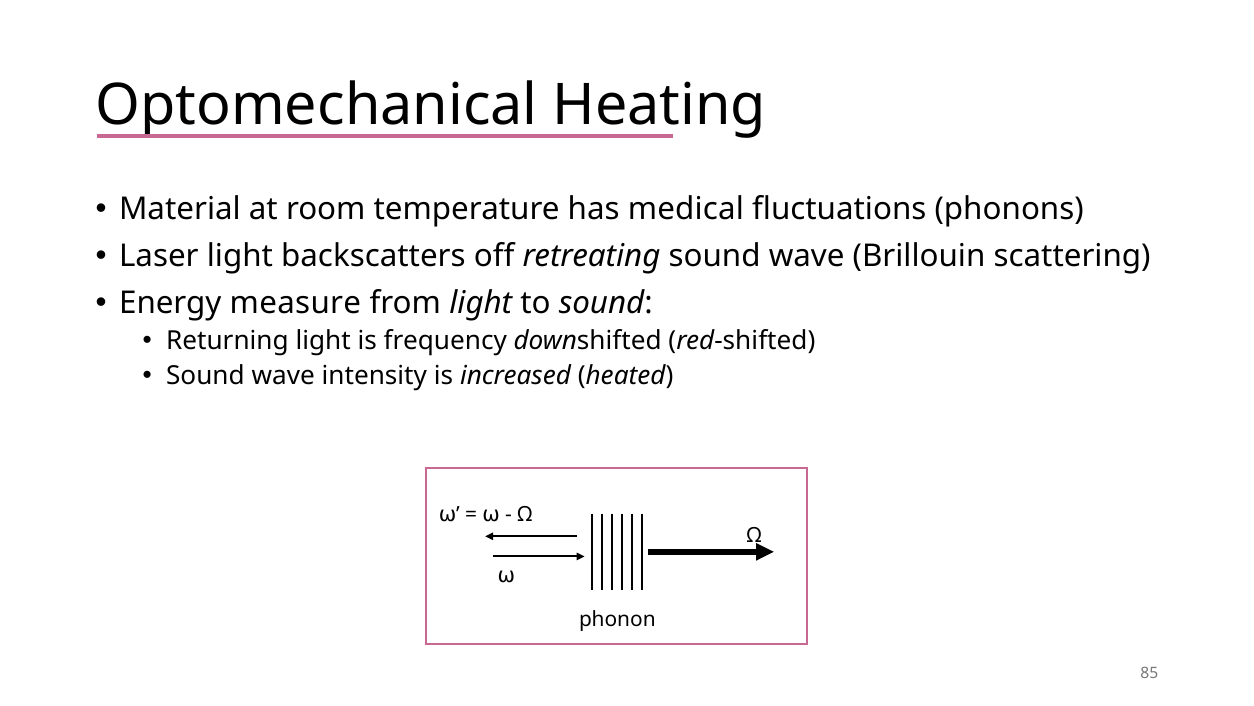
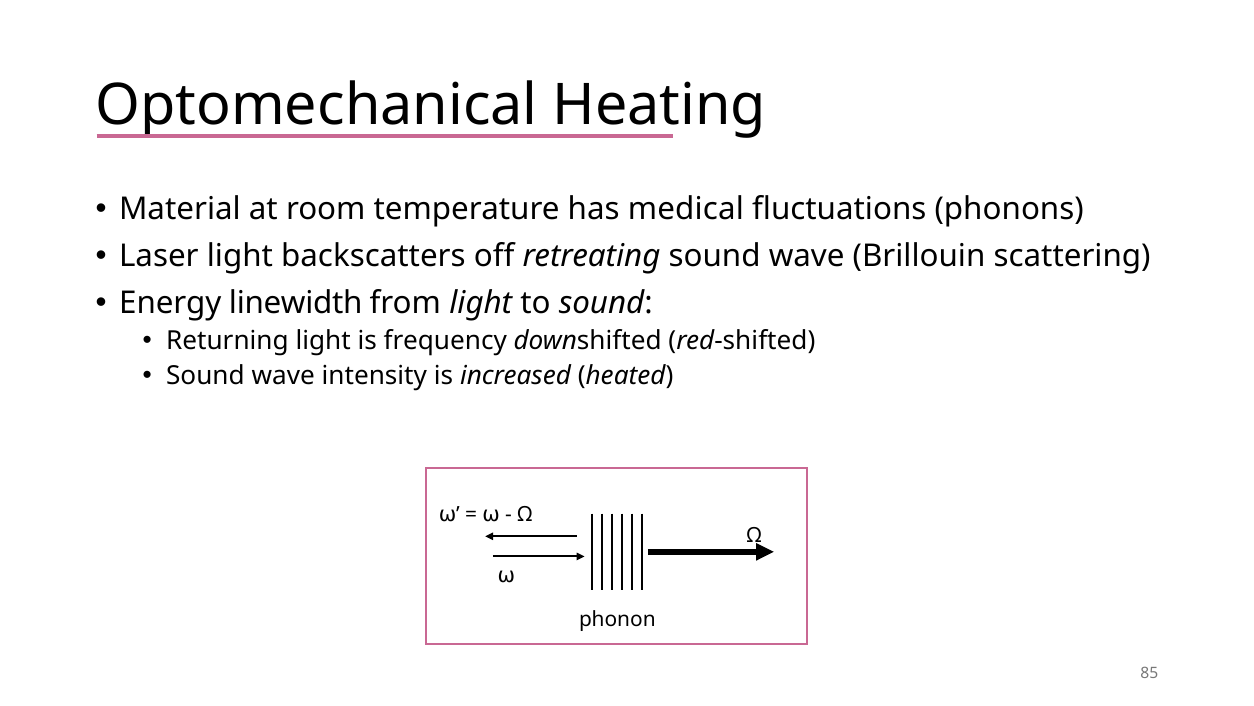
measure: measure -> linewidth (296, 303)
